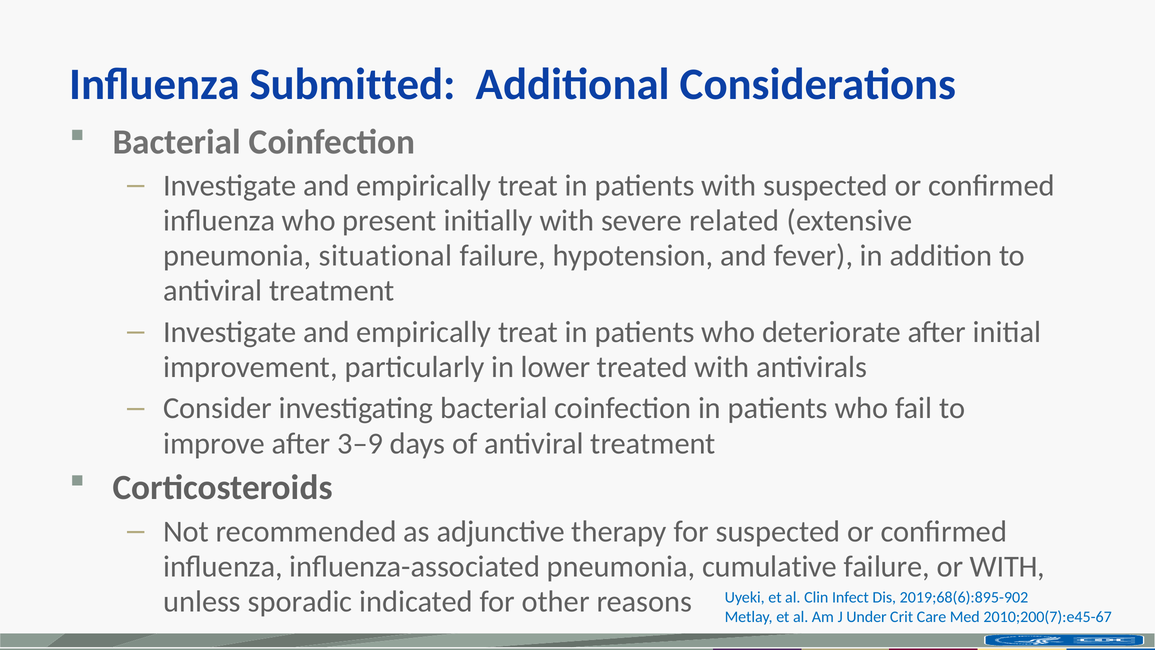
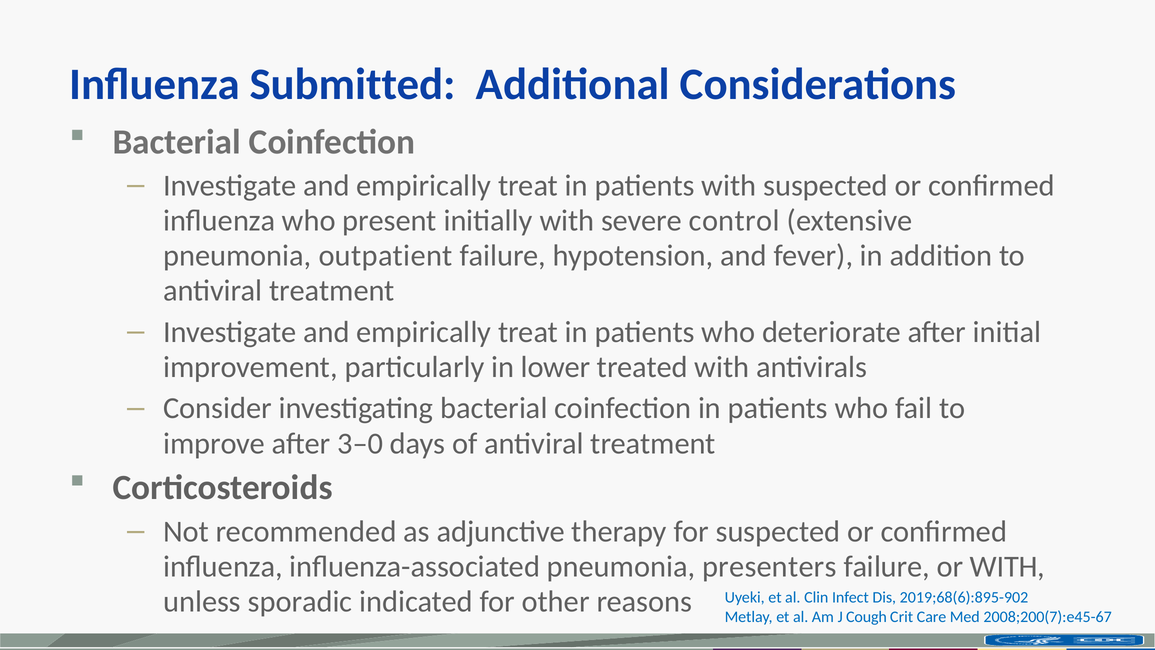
related: related -> control (734, 221)
situational: situational -> outpatient (386, 256)
3–9: 3–9 -> 3–0 (360, 443)
cumulative: cumulative -> presenters (769, 566)
Under: Under -> Cough (866, 617)
2010;200(7):e45-67: 2010;200(7):e45-67 -> 2008;200(7):e45-67 (1048, 617)
